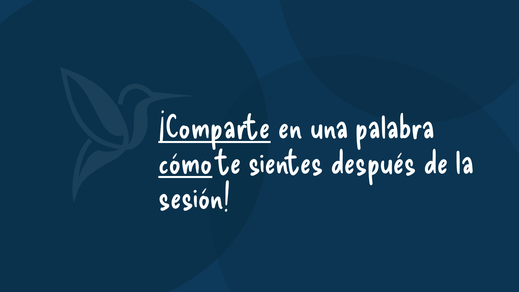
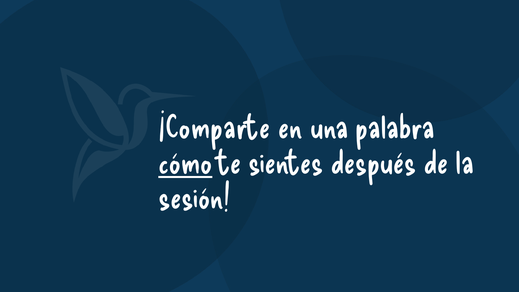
¡Comparte underline: present -> none (214, 128)
